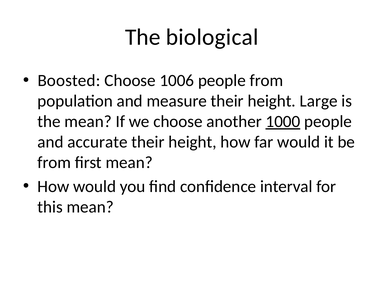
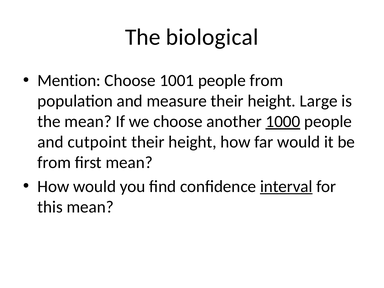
Boosted: Boosted -> Mention (69, 81)
1006: 1006 -> 1001 (177, 81)
accurate: accurate -> cutpoint (97, 142)
interval underline: none -> present (286, 186)
